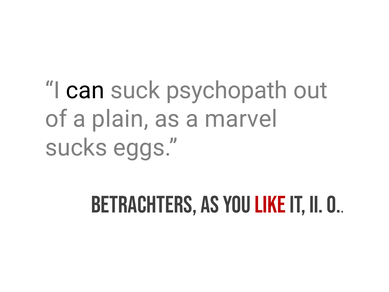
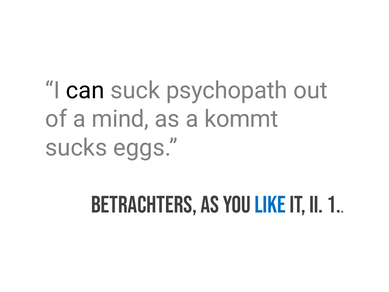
plain: plain -> mind (120, 119)
marvel: marvel -> kommt (241, 119)
like colour: red -> blue (270, 205)
0: 0 -> 1 (334, 205)
